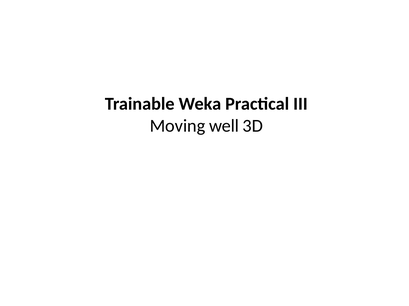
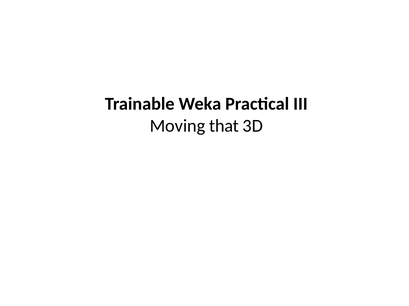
well: well -> that (224, 126)
